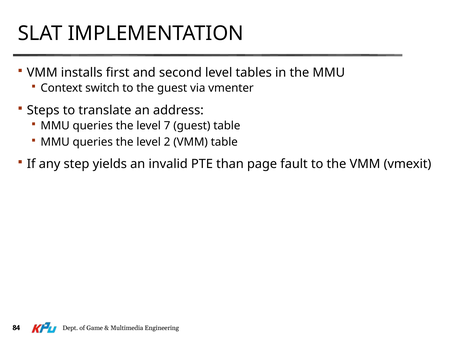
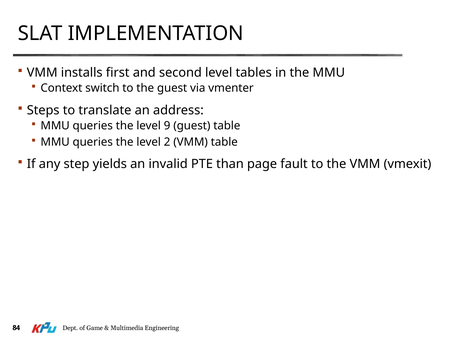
7: 7 -> 9 (167, 126)
